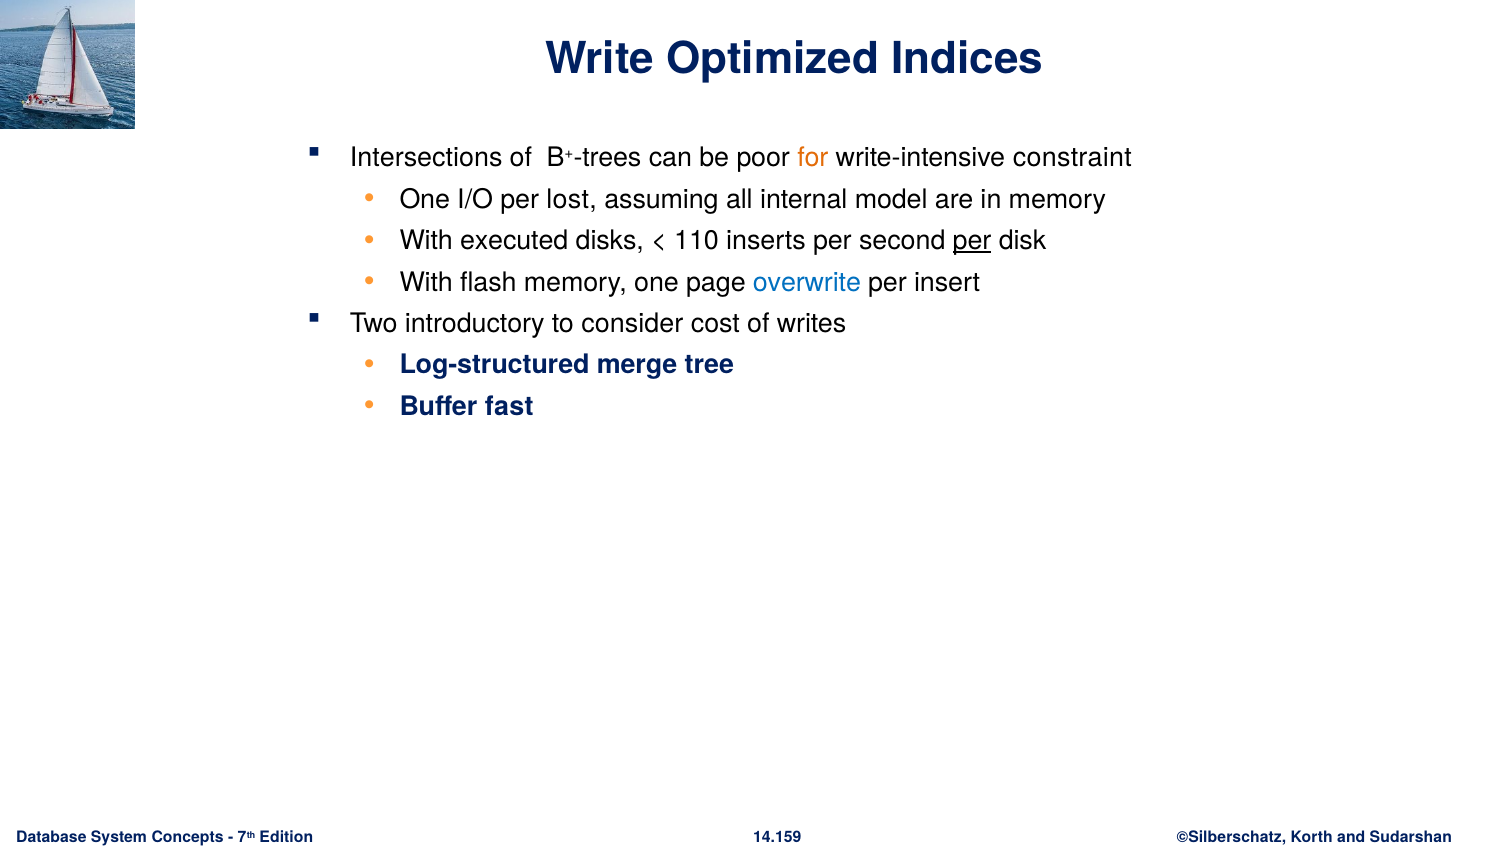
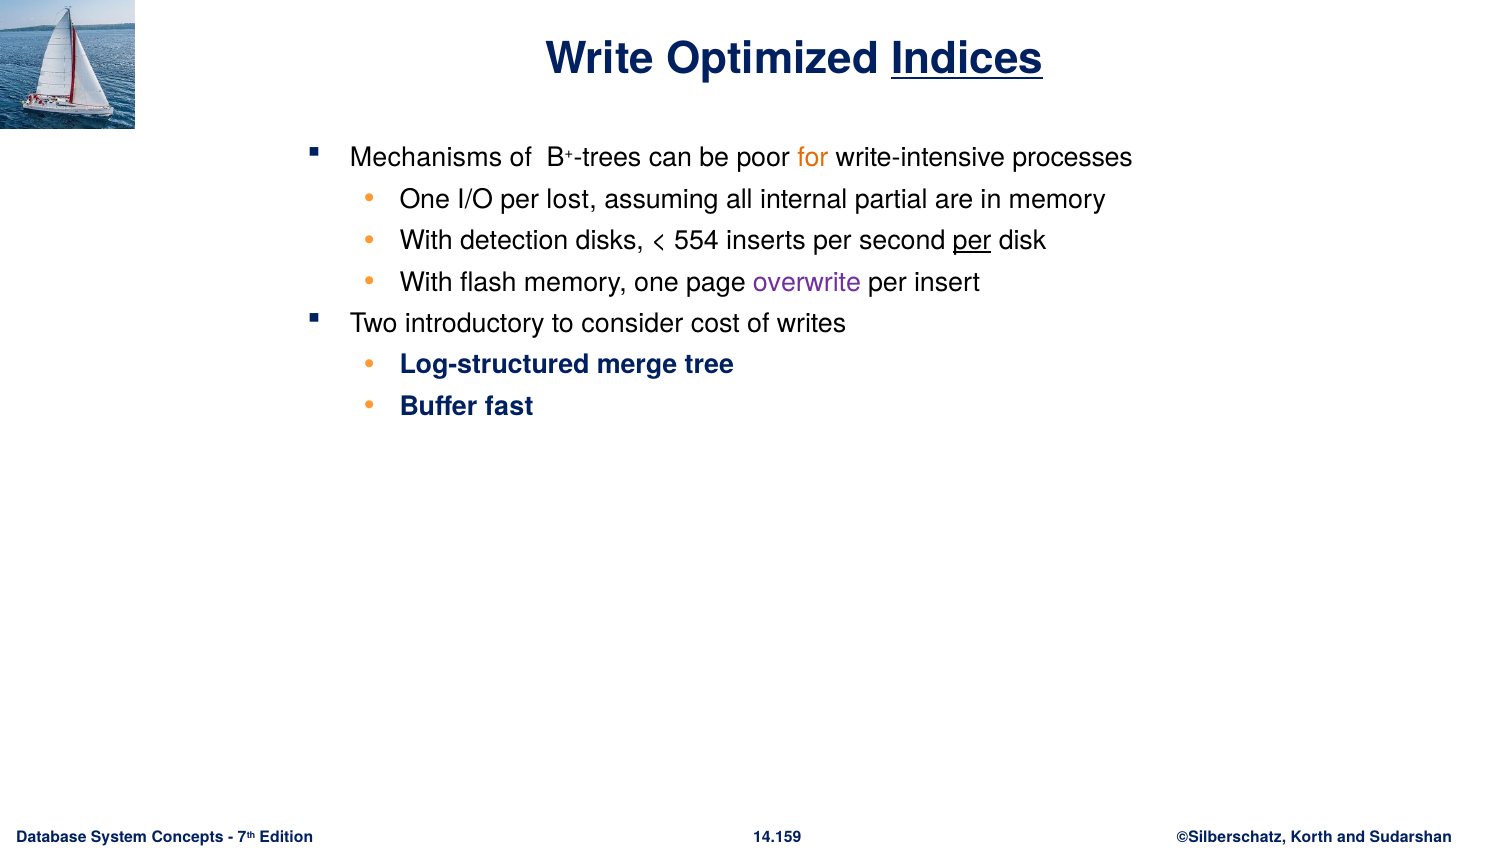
Indices underline: none -> present (967, 59)
Intersections: Intersections -> Mechanisms (426, 158)
constraint: constraint -> processes (1073, 158)
model: model -> partial (891, 199)
executed: executed -> detection (514, 241)
110: 110 -> 554 (697, 241)
overwrite colour: blue -> purple (807, 282)
